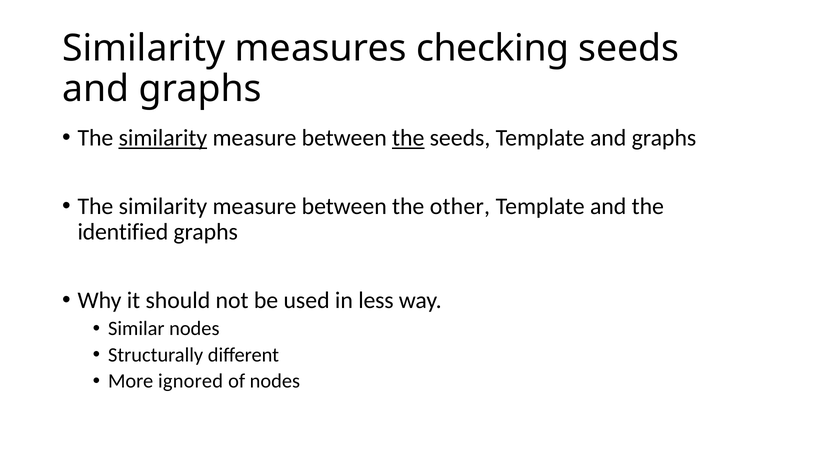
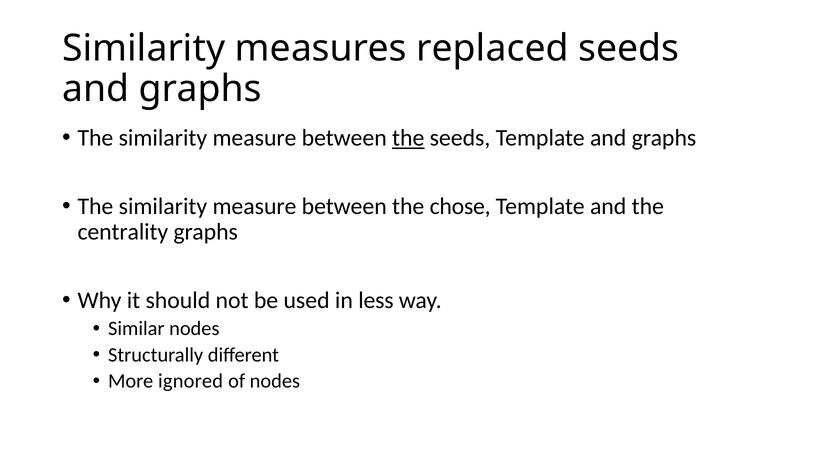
checking: checking -> replaced (492, 48)
similarity underline: present -> none (163, 138)
other: other -> chose (460, 206)
identified: identified -> centrality (123, 232)
